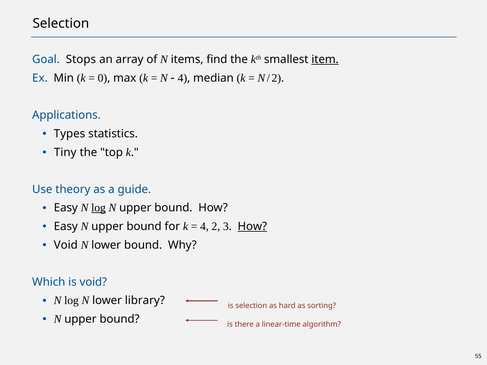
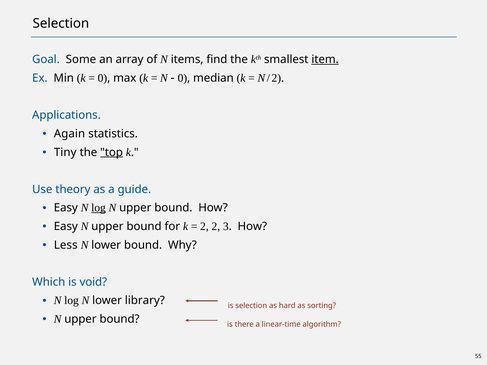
Stops: Stops -> Some (81, 60)
4: 4 -> 0 (182, 78)
Types: Types -> Again (69, 134)
top underline: none -> present (112, 152)
4: 4 -> 2 (204, 227)
How underline: present -> none (252, 227)
Void: Void -> Less (66, 245)
